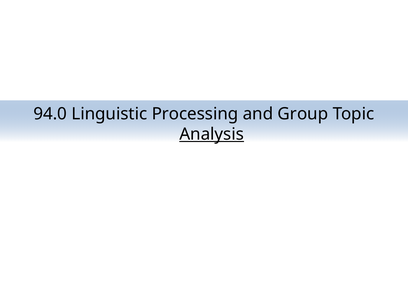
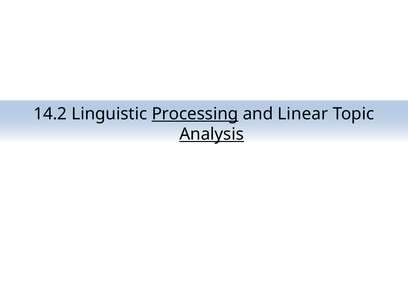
94.0: 94.0 -> 14.2 (50, 114)
Processing underline: none -> present (195, 114)
Group: Group -> Linear (303, 114)
